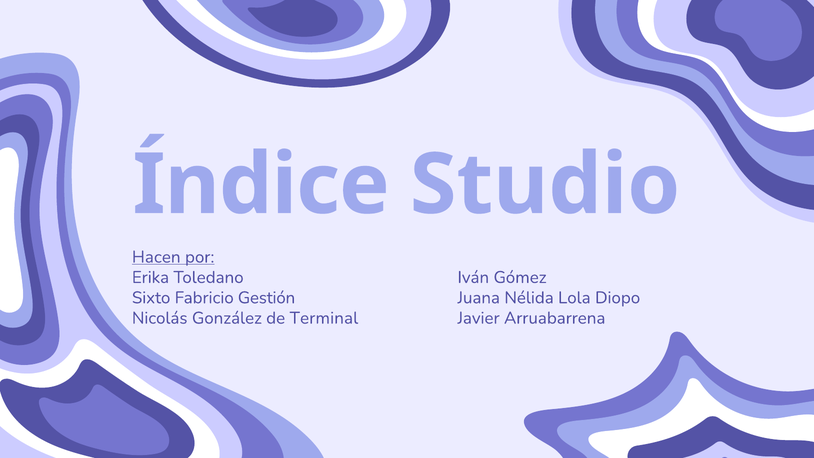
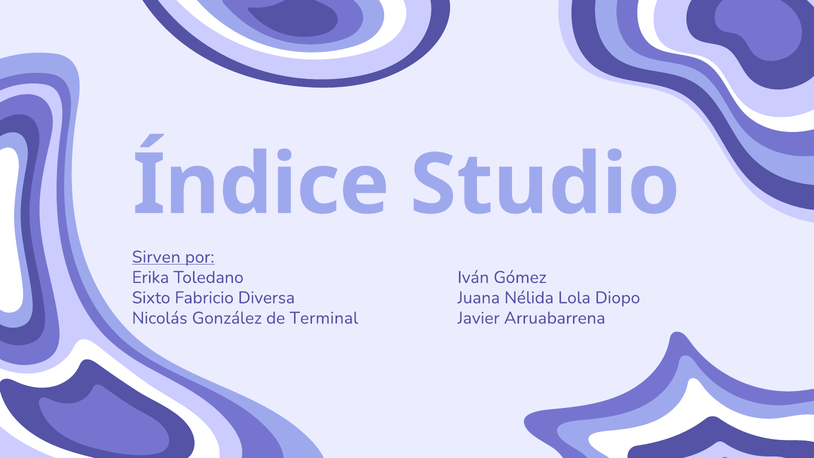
Hacen: Hacen -> Sirven (156, 257)
Gestión: Gestión -> Diversa (266, 298)
